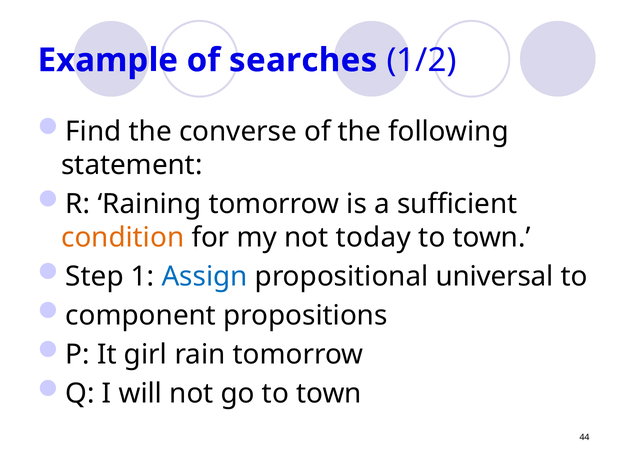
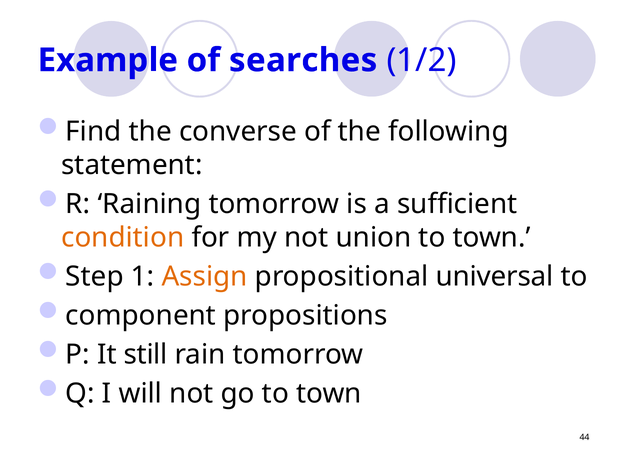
today: today -> union (373, 237)
Assign colour: blue -> orange (205, 276)
girl: girl -> still (146, 355)
